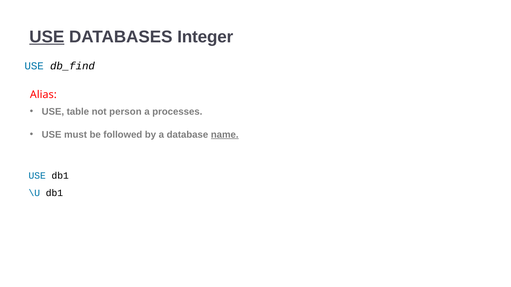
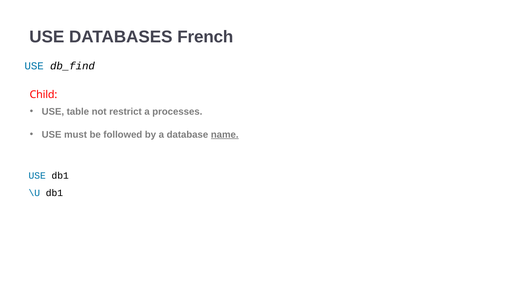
USE underline: present -> none (47, 37)
Integer: Integer -> French (205, 37)
Alias: Alias -> Child (43, 95)
person: person -> restrict (125, 112)
